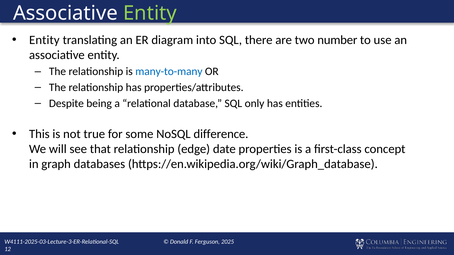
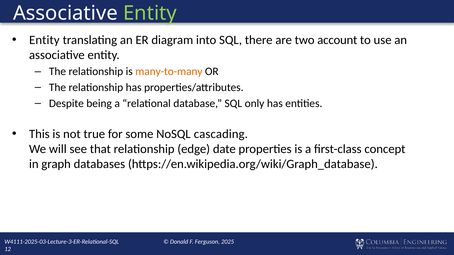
number: number -> account (337, 40)
many-to-many colour: blue -> orange (169, 72)
difference: difference -> cascading (221, 134)
